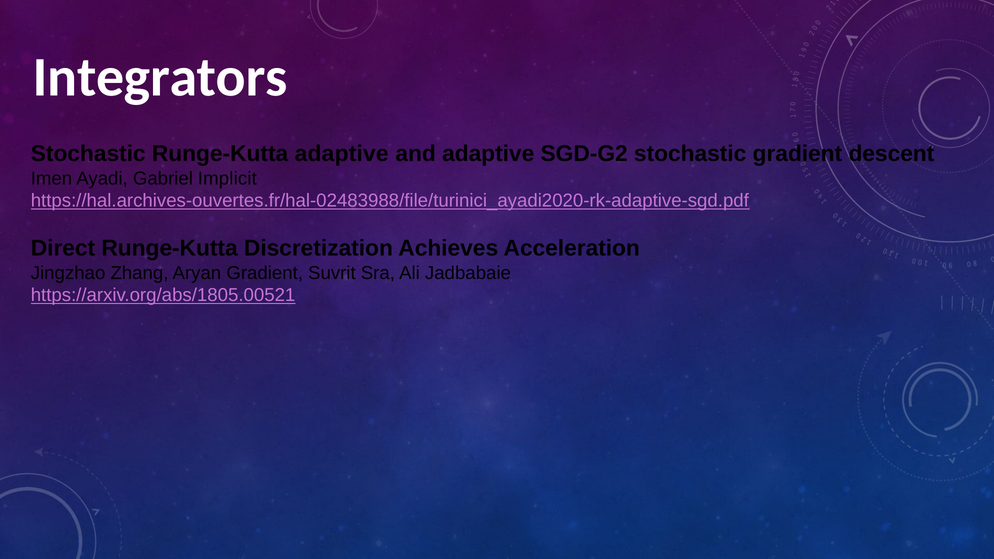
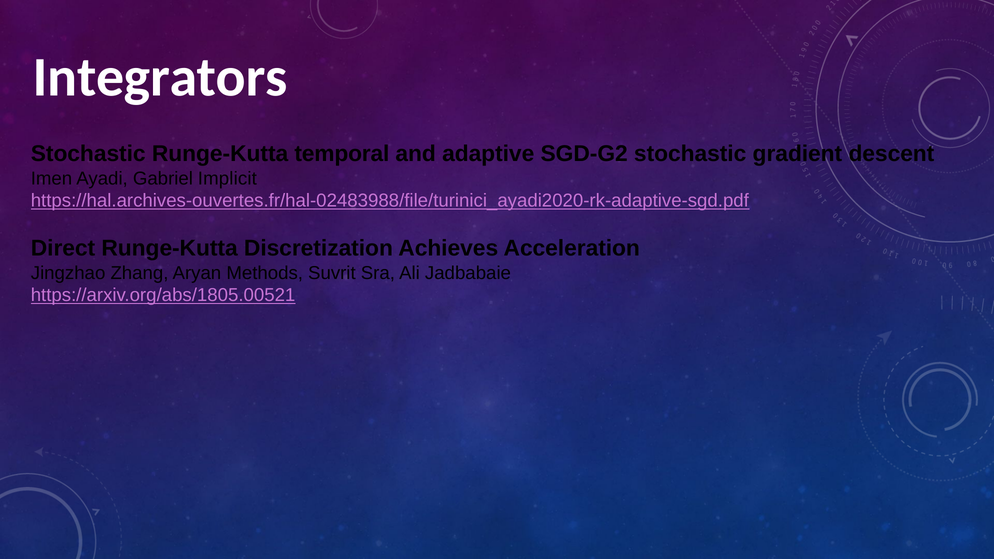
Runge-Kutta adaptive: adaptive -> temporal (342, 154)
Aryan Gradient: Gradient -> Methods (265, 273)
